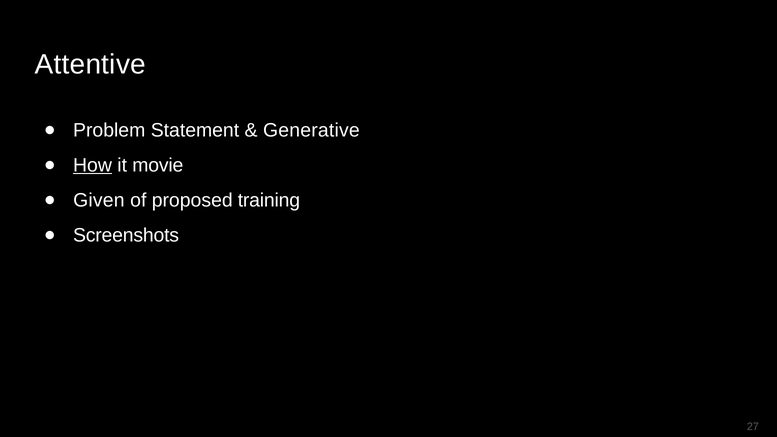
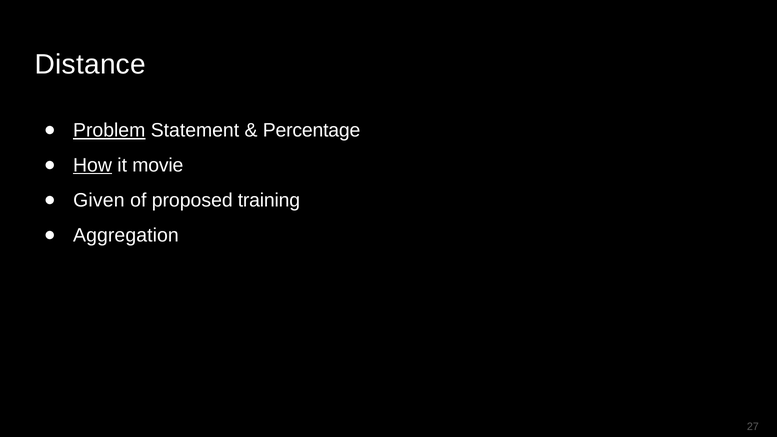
Attentive: Attentive -> Distance (90, 64)
Problem underline: none -> present (109, 130)
Generative: Generative -> Percentage (312, 130)
Screenshots: Screenshots -> Aggregation (126, 235)
